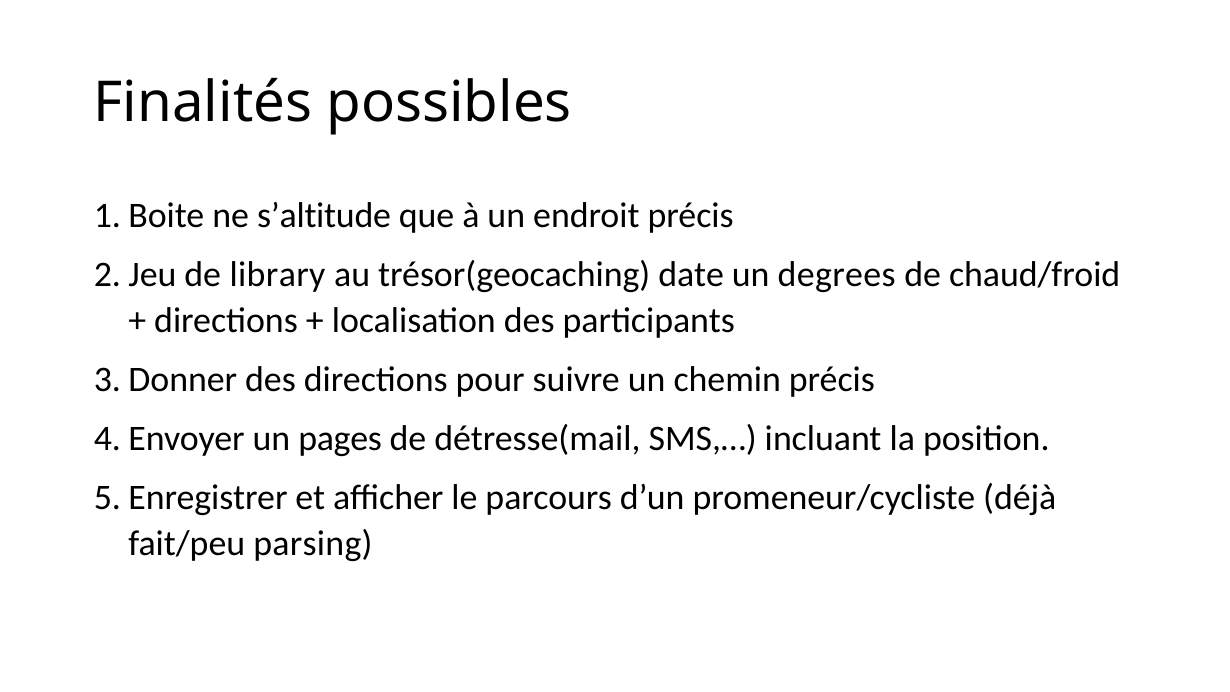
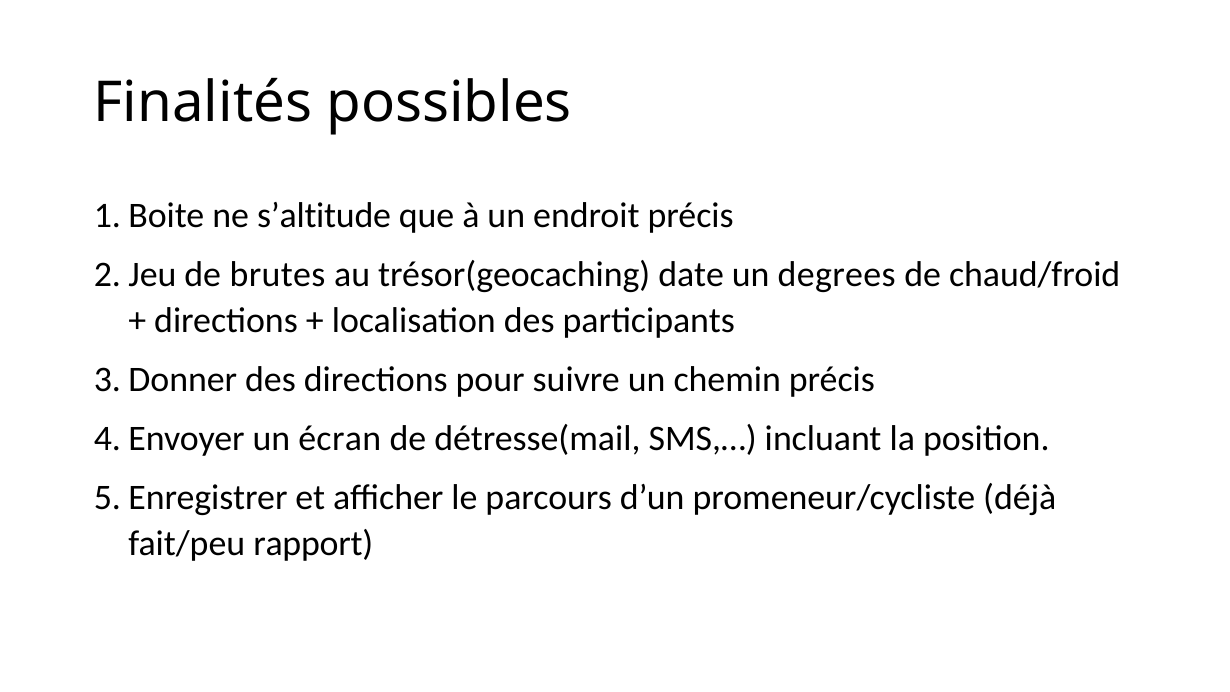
library: library -> brutes (277, 275)
pages: pages -> écran (340, 439)
parsing: parsing -> rapport (313, 544)
